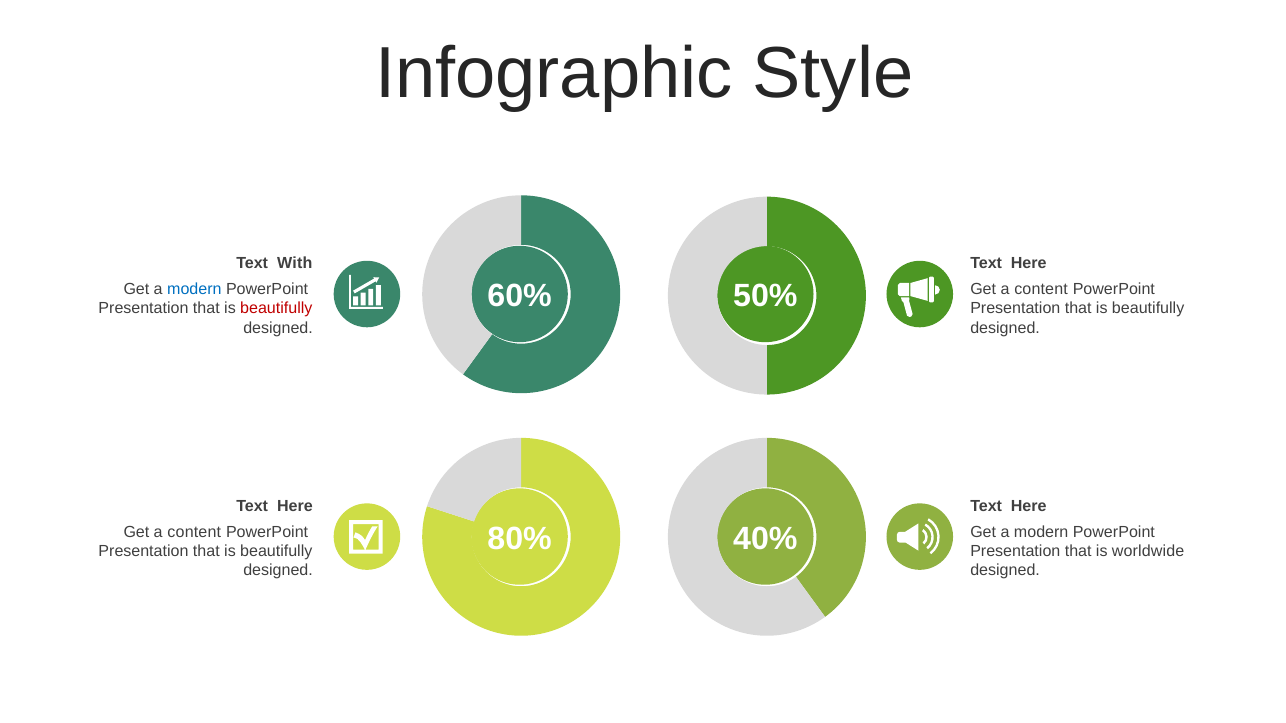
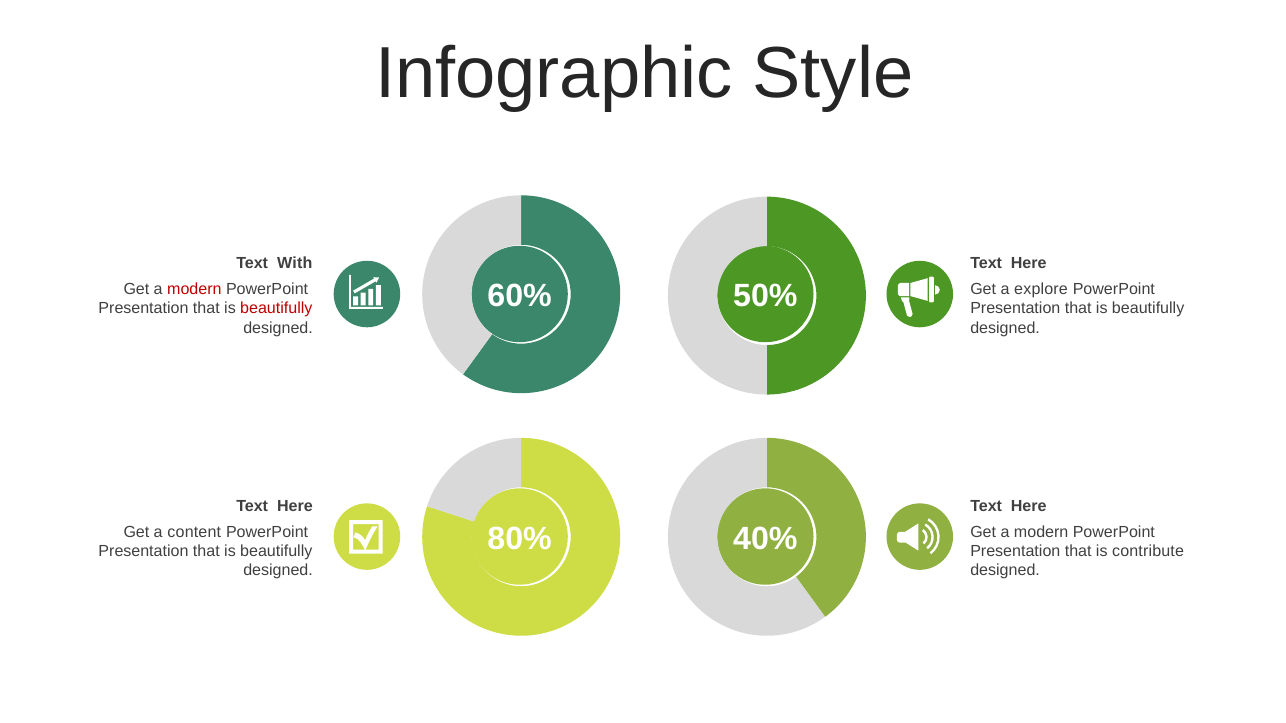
modern colour: blue -> red (194, 290)
content: content -> explore (1041, 290)
worldwide: worldwide -> contribute (1148, 551)
